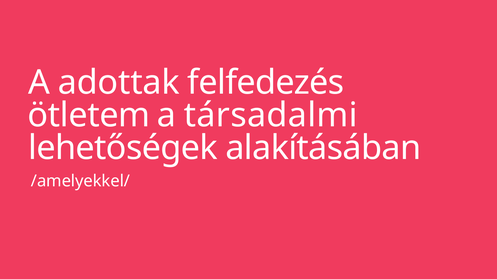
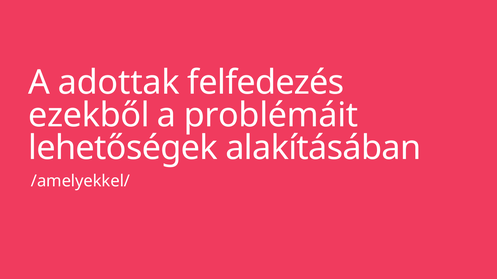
ötletem: ötletem -> ezekből (89, 116)
társadalmi: társadalmi -> problémáit (271, 116)
